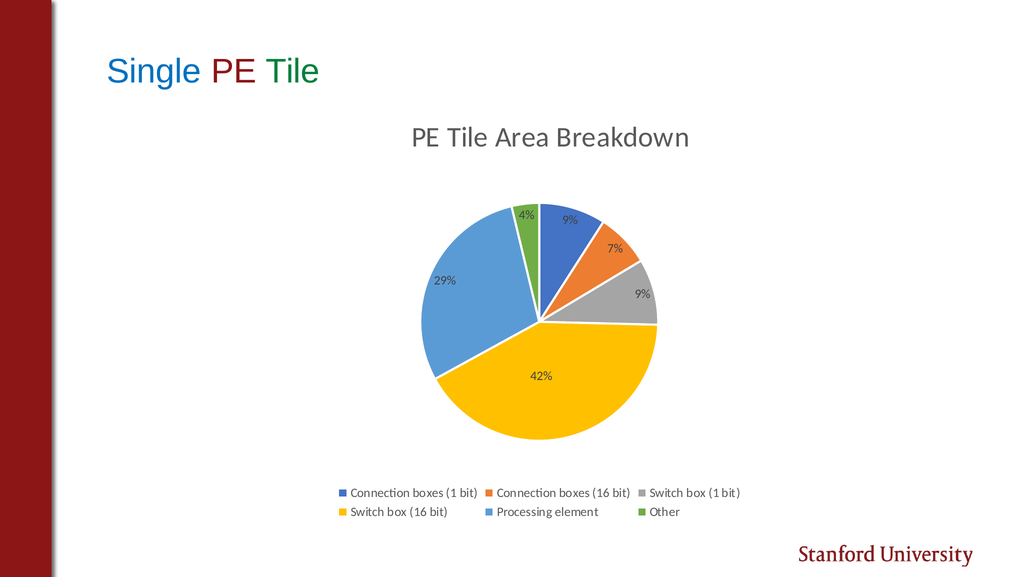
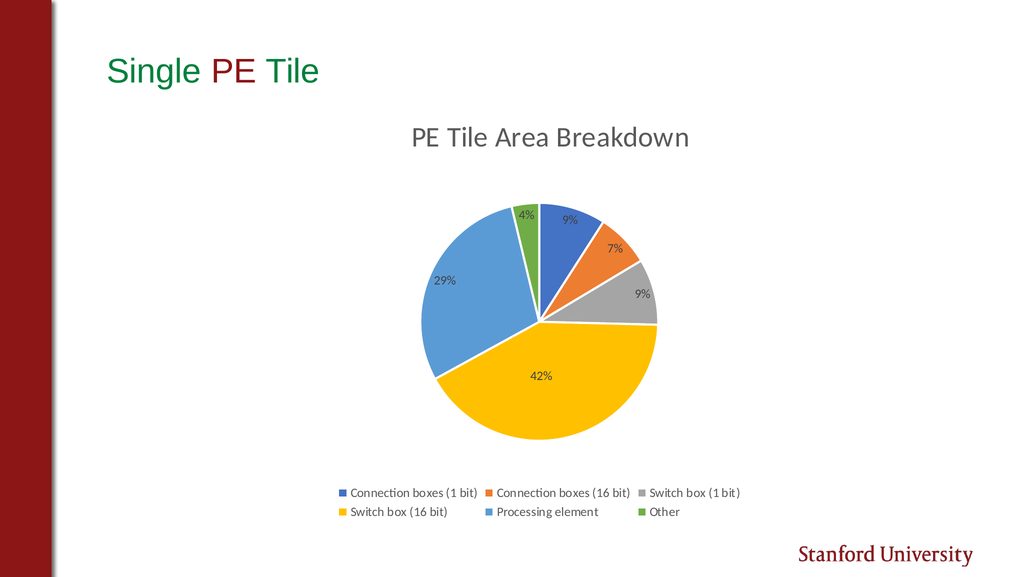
Single colour: blue -> green (154, 72)
